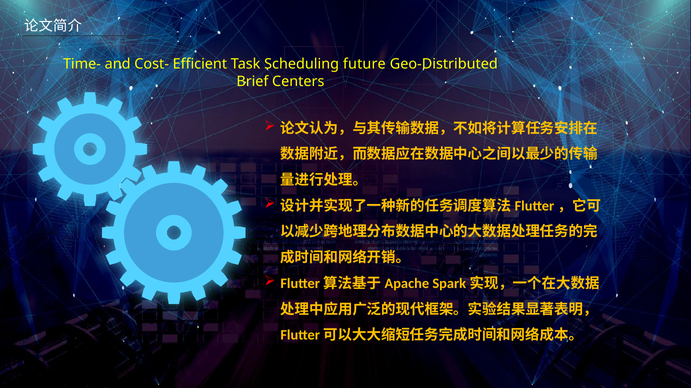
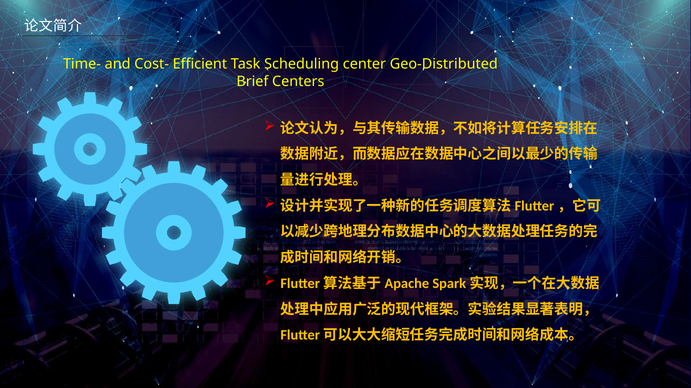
future: future -> center (364, 64)
